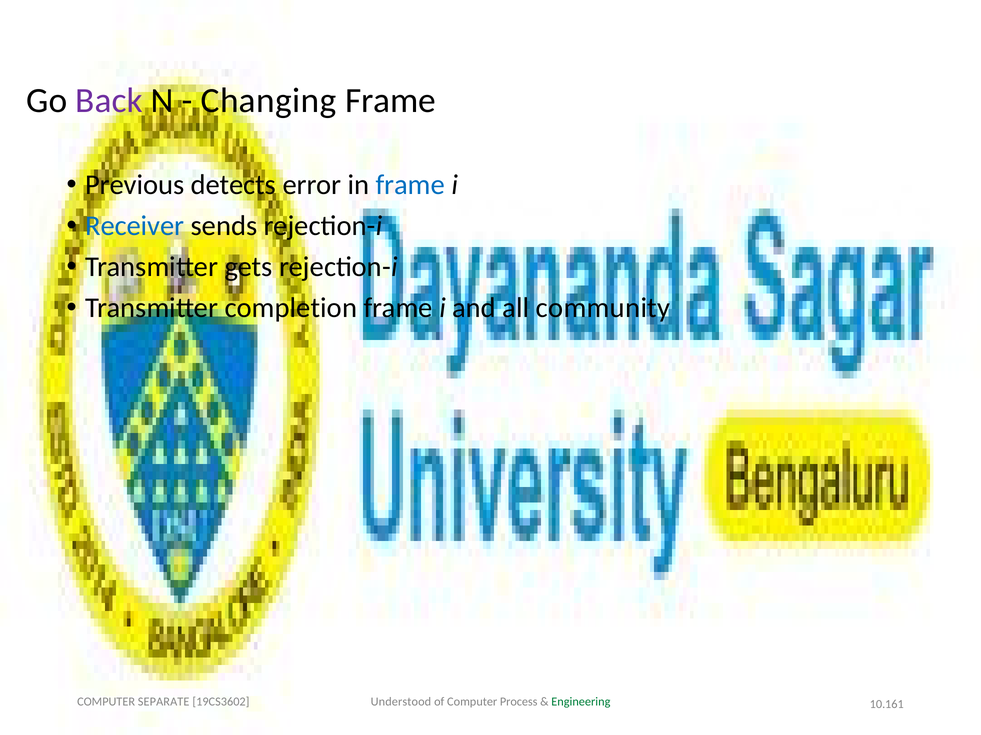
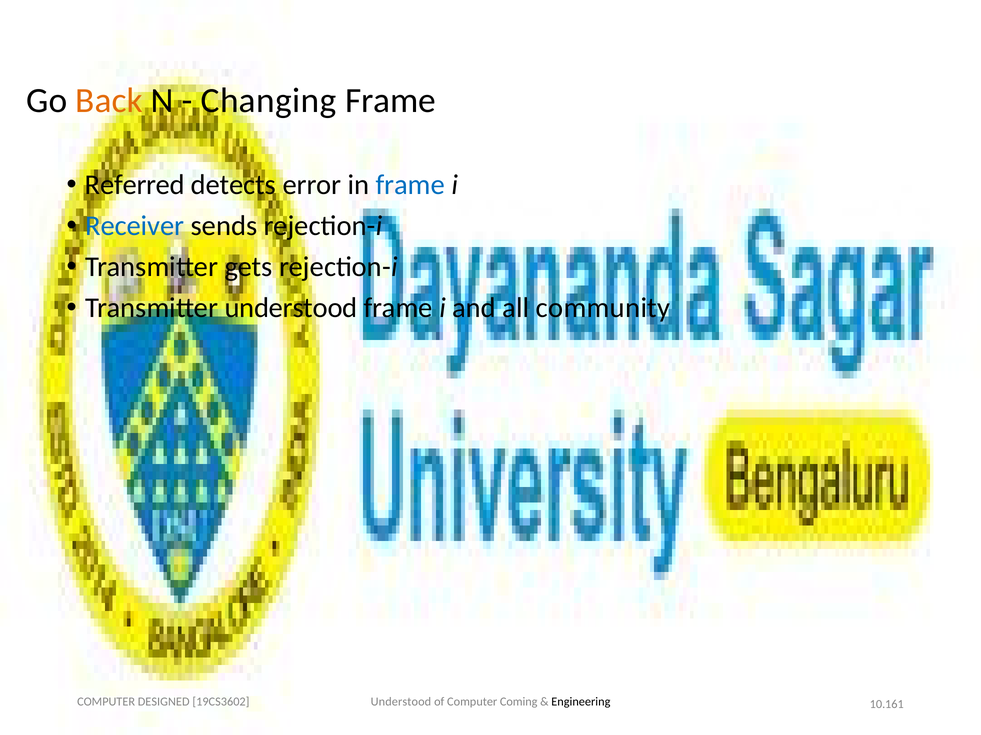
Back colour: purple -> orange (109, 101)
Previous: Previous -> Referred (135, 185)
Transmitter completion: completion -> understood (291, 308)
SEPARATE: SEPARATE -> DESIGNED (164, 702)
Process: Process -> Coming (519, 702)
Engineering colour: green -> black (581, 702)
